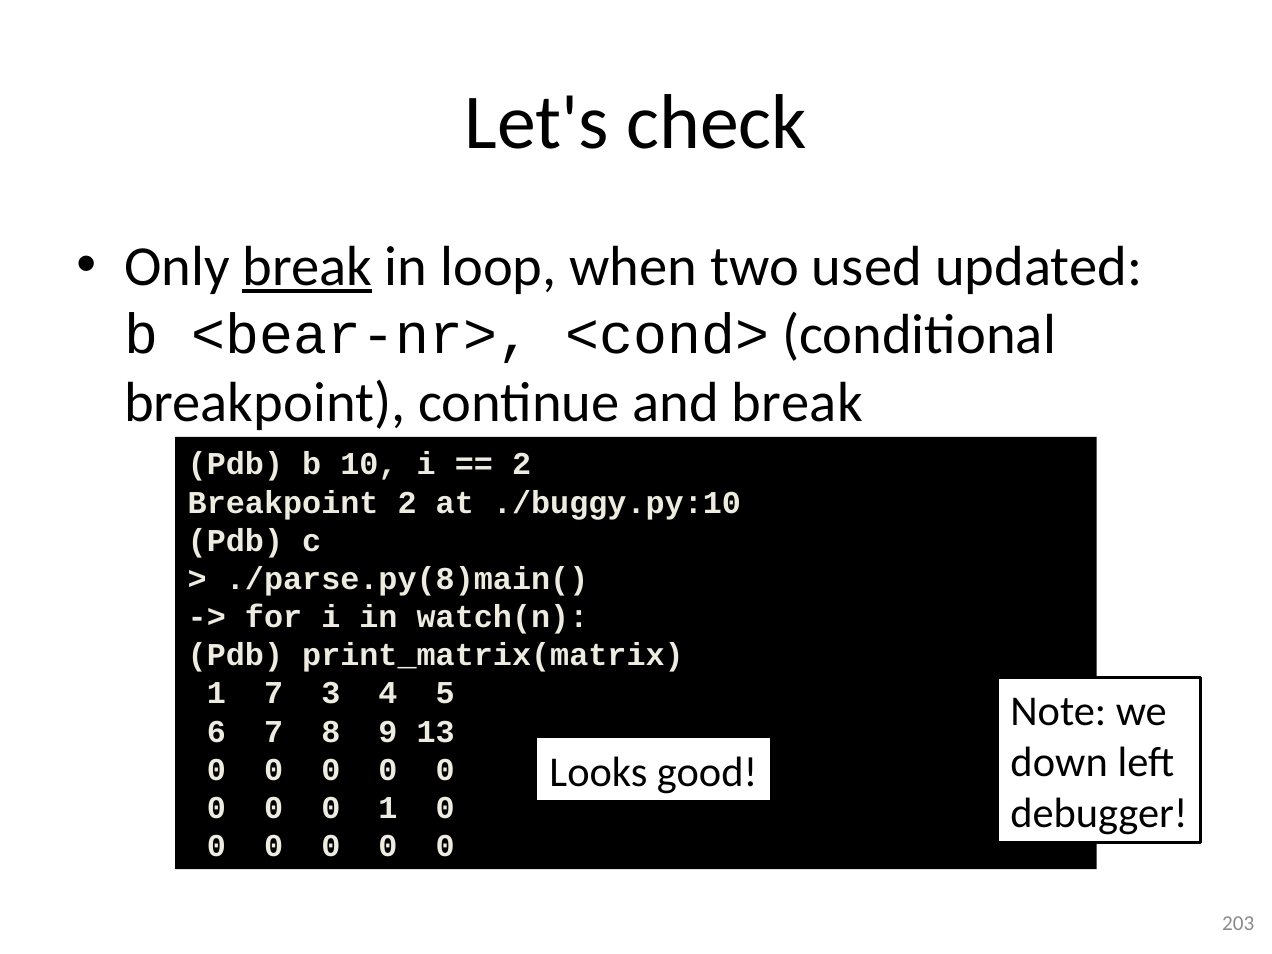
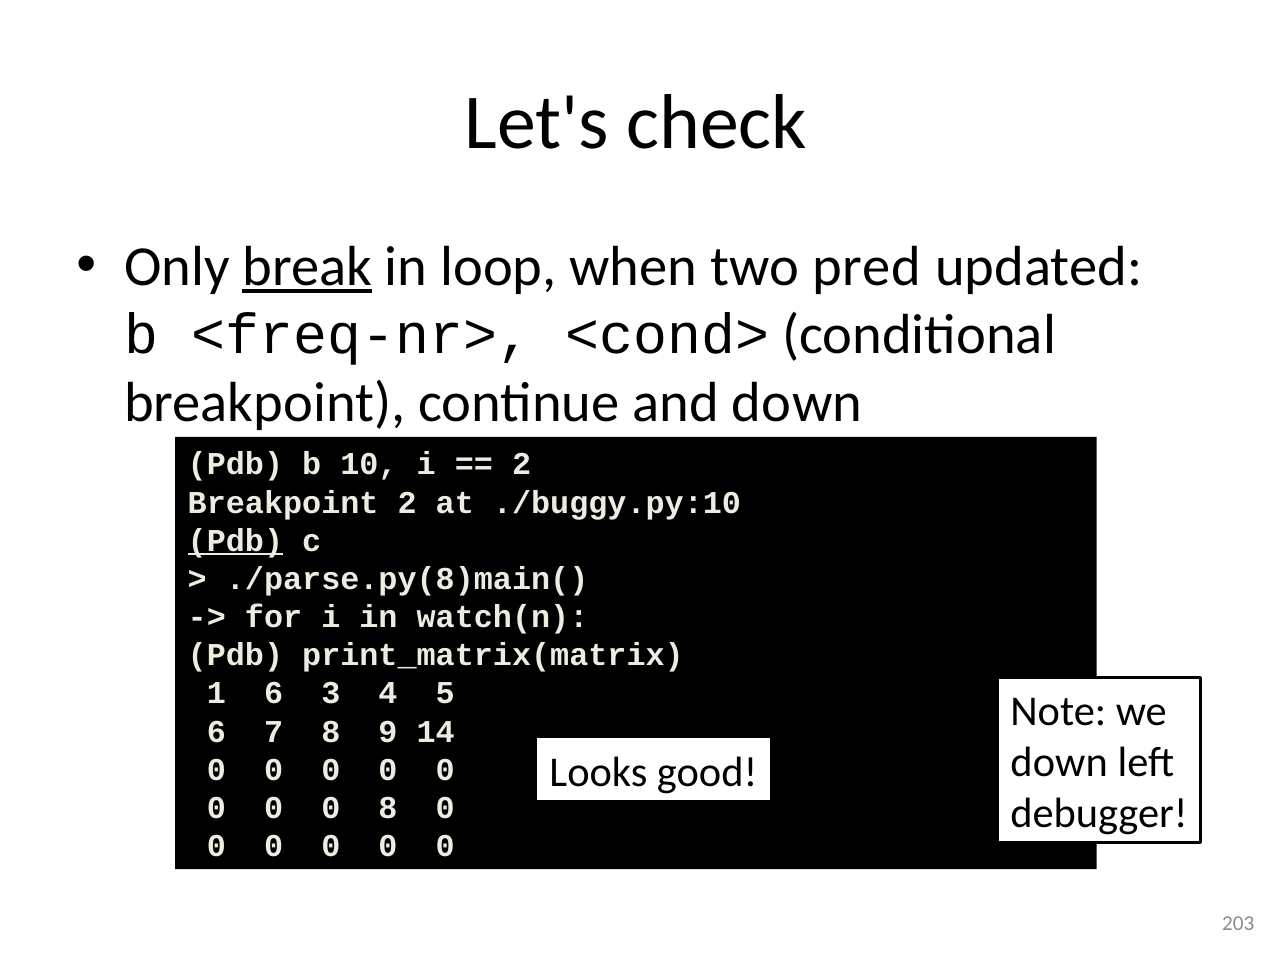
used: used -> pred (867, 267)
<bear-nr>: <bear-nr> -> <freq-nr> (362, 335)
and break: break -> down (797, 403)
Pdb underline: none -> present (235, 541)
1 7: 7 -> 6 (274, 693)
13: 13 -> 14 (436, 732)
0 1: 1 -> 8 (388, 808)
